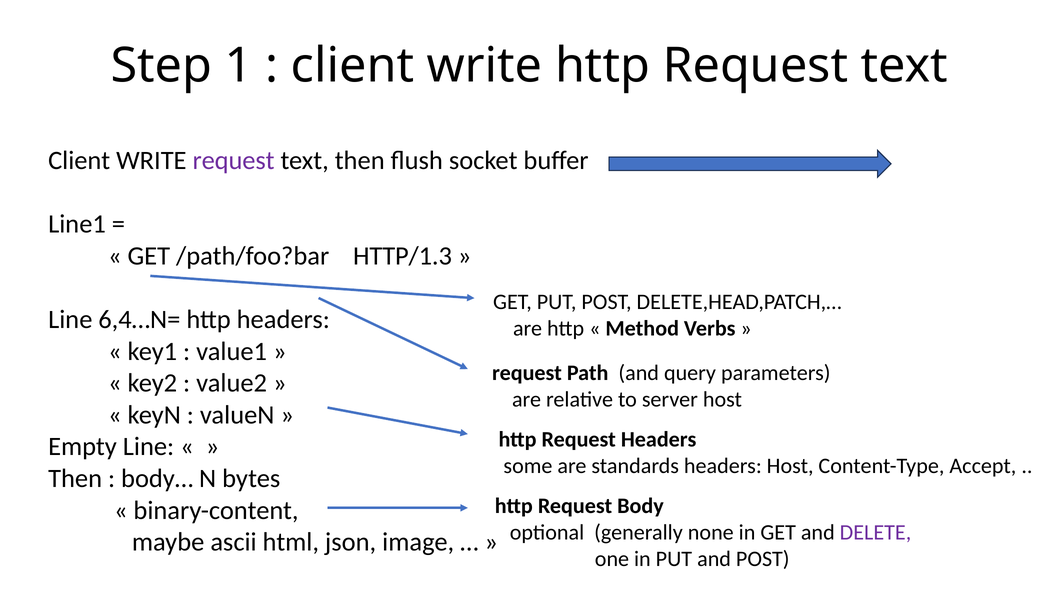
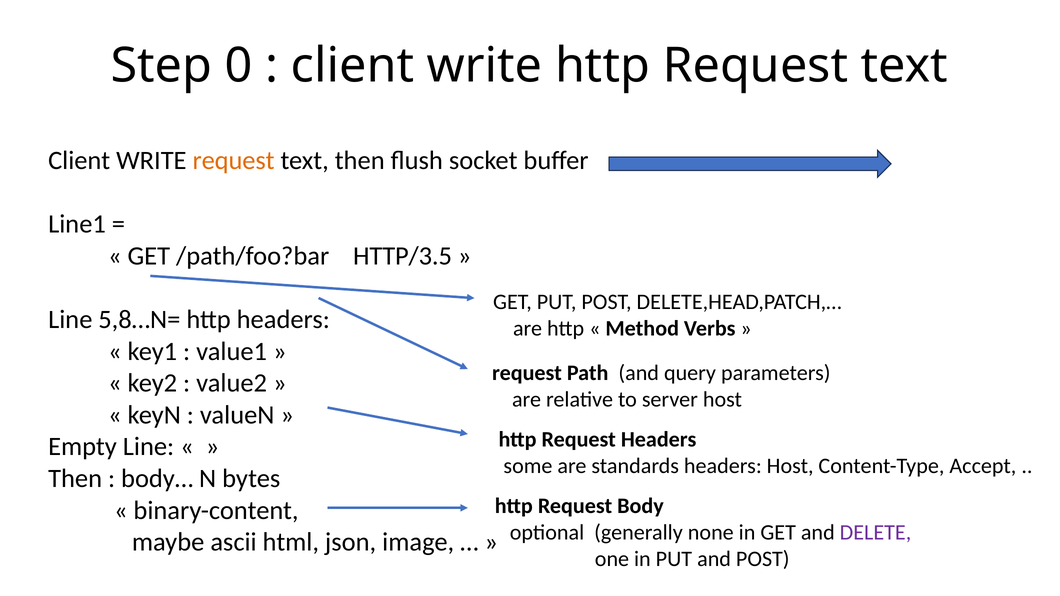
1: 1 -> 0 (239, 66)
request colour: purple -> orange (234, 161)
HTTP/1.3: HTTP/1.3 -> HTTP/3.5 (403, 256)
6,4…N=: 6,4…N= -> 5,8…N= (139, 320)
